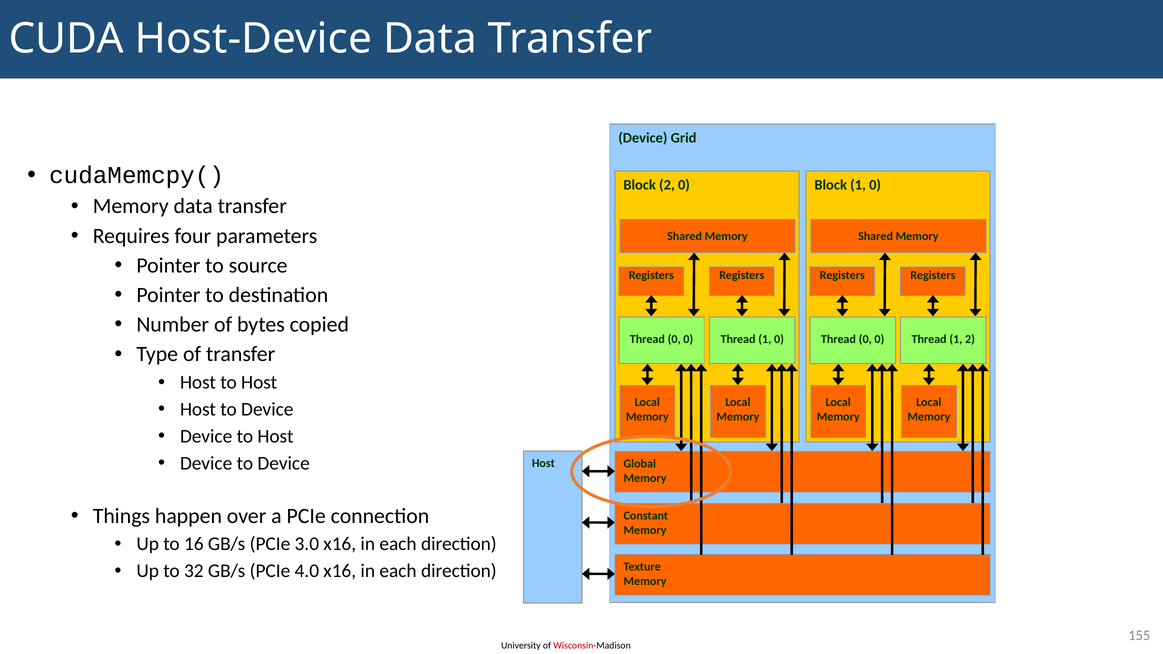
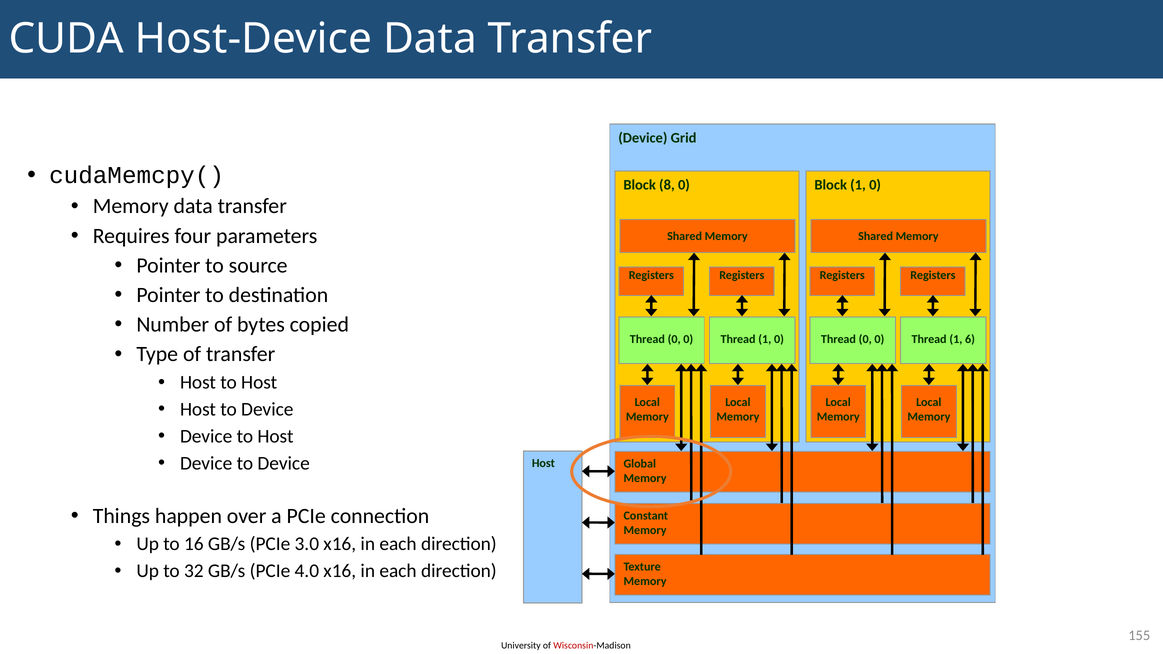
Block 2: 2 -> 8 (667, 185)
1 2: 2 -> 6 (970, 339)
